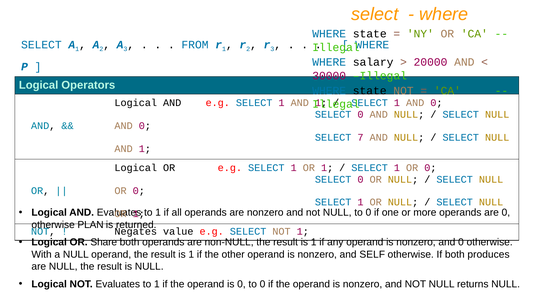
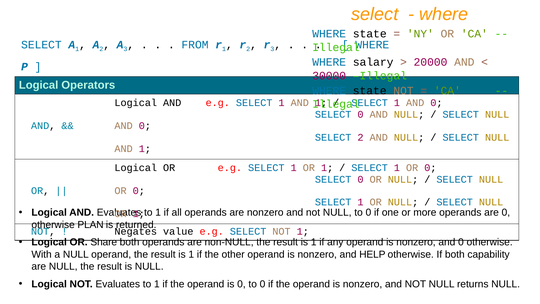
SELECT 7: 7 -> 2 (361, 137)
SELF: SELF -> HELP (372, 254)
produces: produces -> capability (489, 254)
